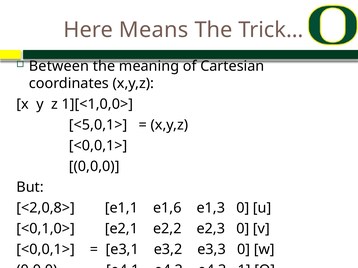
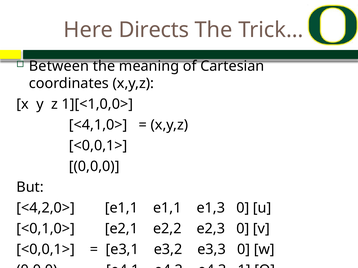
Means: Means -> Directs (154, 30)
<5,0,1>: <5,0,1> -> <4,1,0> (98, 125)
<2,0,8>: <2,0,8> -> <4,2,0> (46, 208)
e1,1 e1,6: e1,6 -> e1,1 (167, 208)
